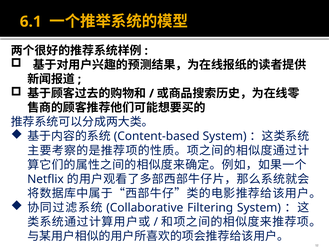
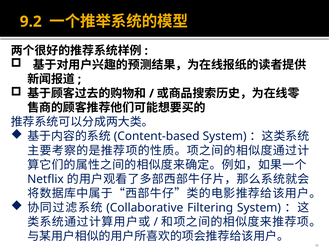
6.1: 6.1 -> 9.2 (31, 22)
